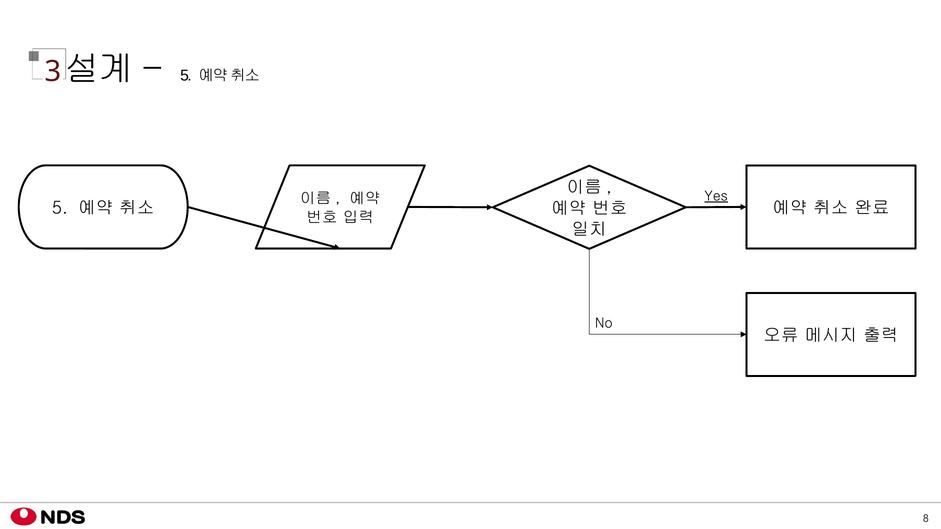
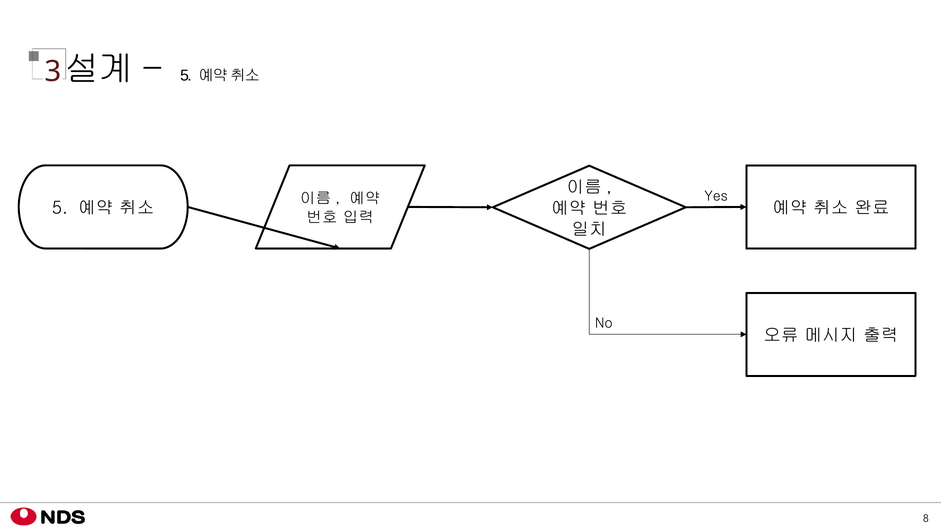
Yes underline: present -> none (716, 196)
